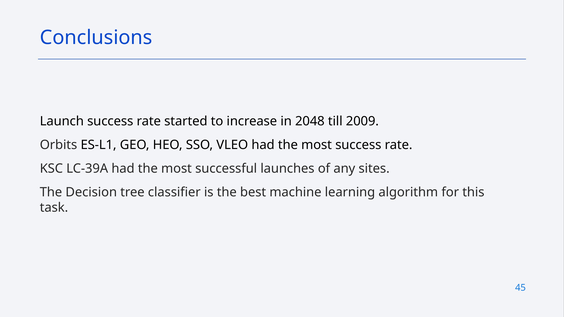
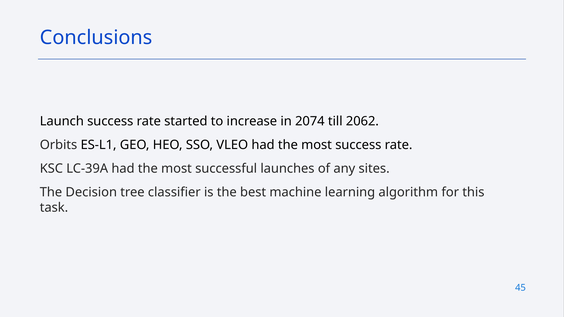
2048: 2048 -> 2074 (310, 121)
2009: 2009 -> 2062 (362, 121)
